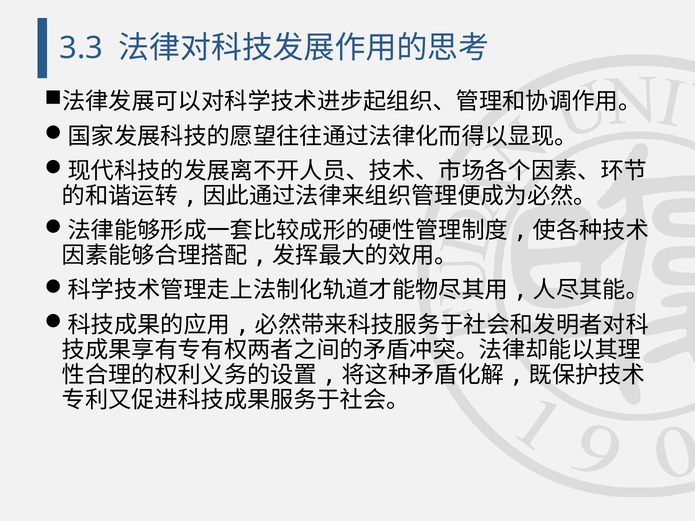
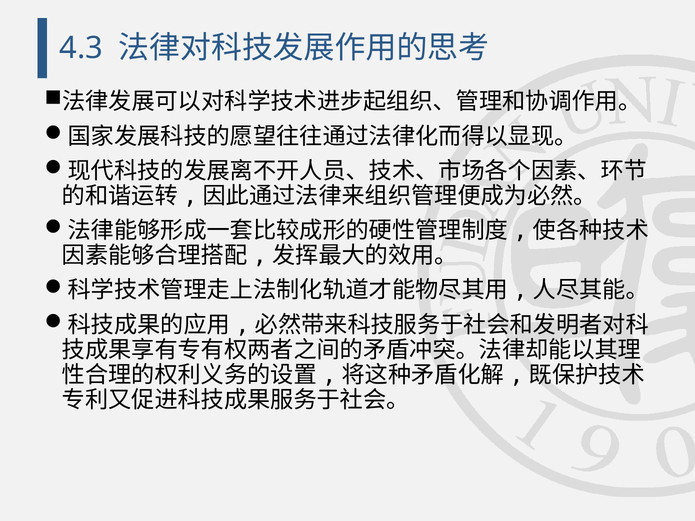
3.3: 3.3 -> 4.3 (81, 48)
